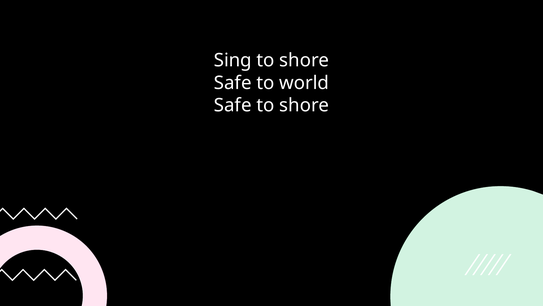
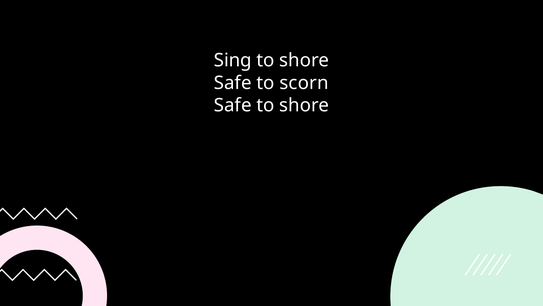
world: world -> scorn (304, 83)
